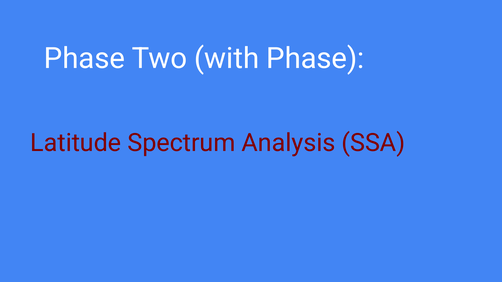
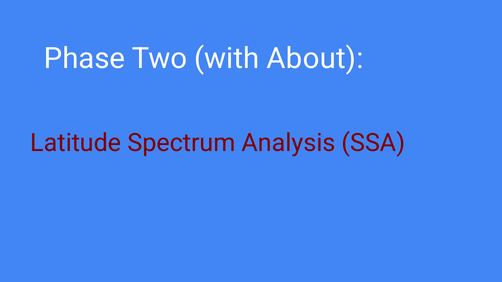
with Phase: Phase -> About (315, 59)
